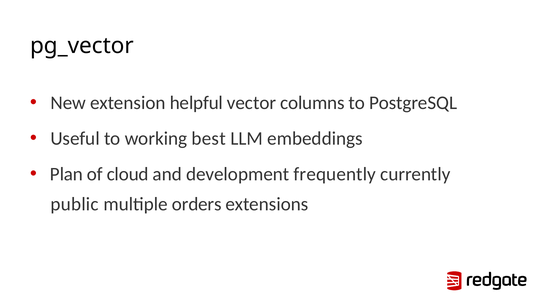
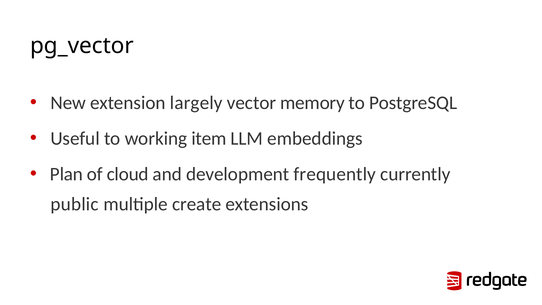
helpful: helpful -> largely (196, 103)
columns: columns -> memory (312, 103)
best: best -> item (209, 138)
orders: orders -> create (197, 204)
